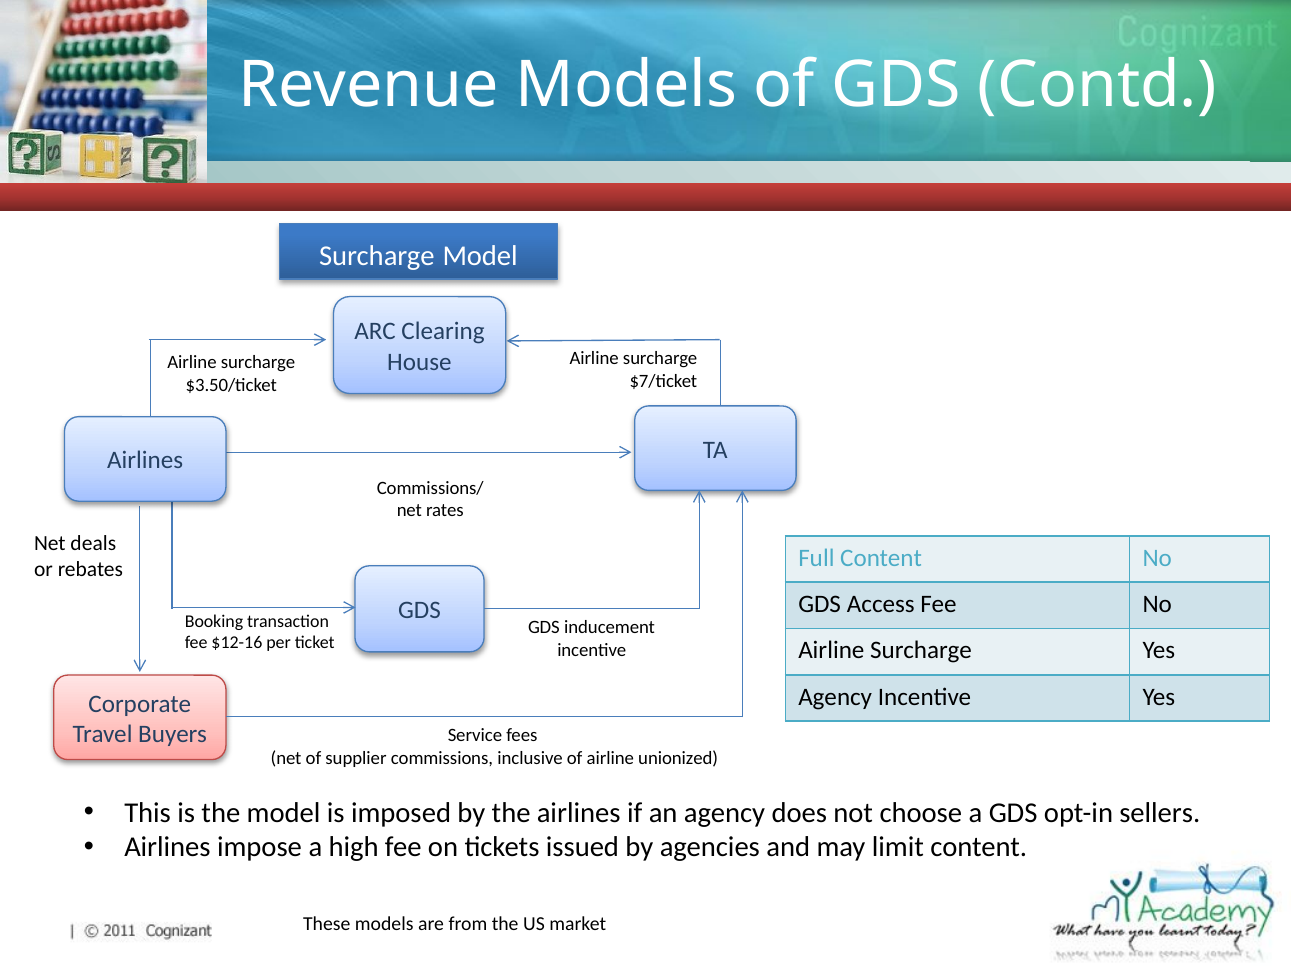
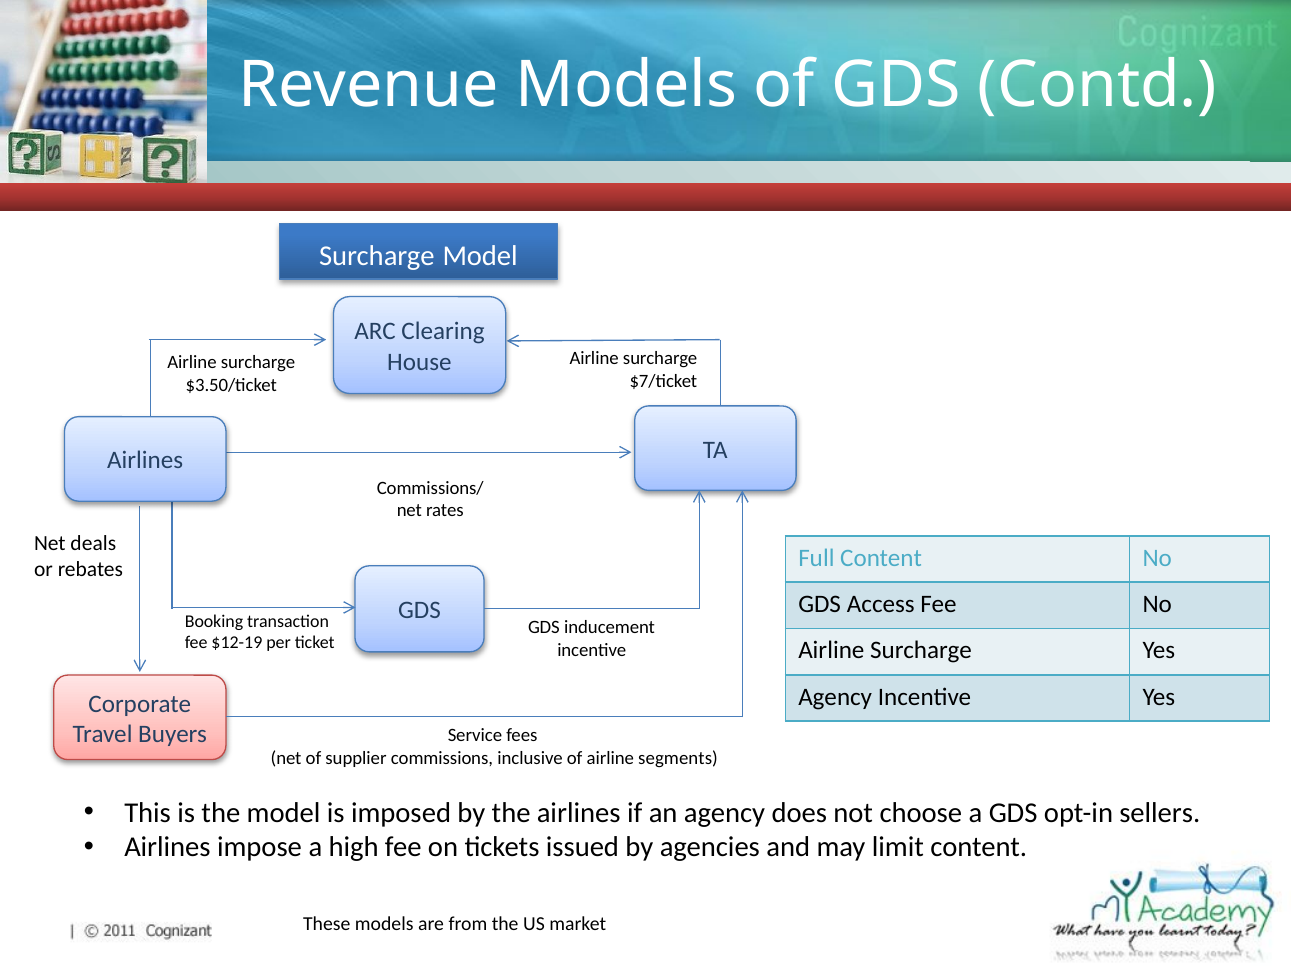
$12-16: $12-16 -> $12-19 (237, 642)
unionized: unionized -> segments (678, 757)
